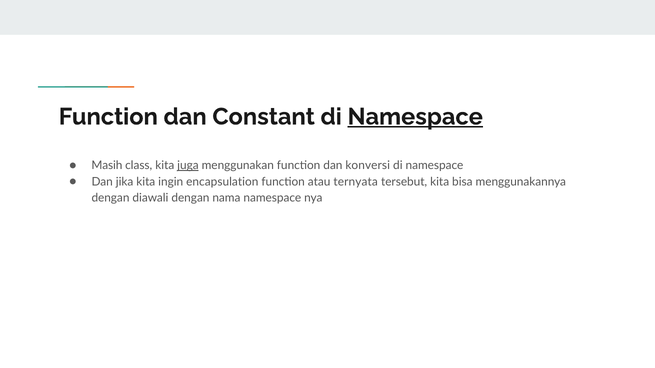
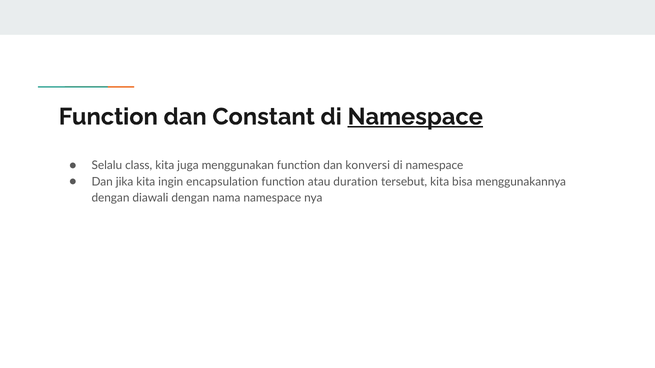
Masih: Masih -> Selalu (107, 166)
juga underline: present -> none (188, 166)
ternyata: ternyata -> duration (356, 182)
